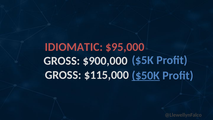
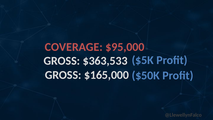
IDIOMATIC: IDIOMATIC -> COVERAGE (74, 47)
$900,000: $900,000 -> $363,533 (105, 61)
$115,000: $115,000 -> $165,000 (107, 75)
$50K underline: present -> none (146, 75)
